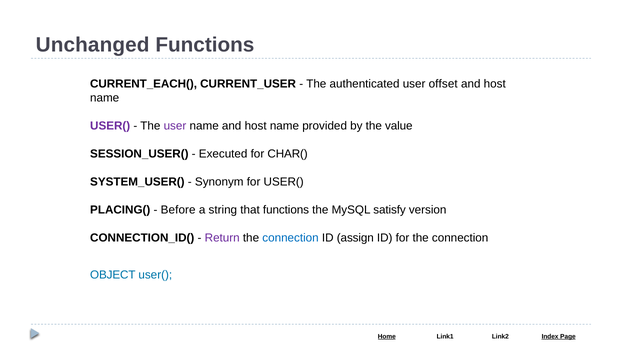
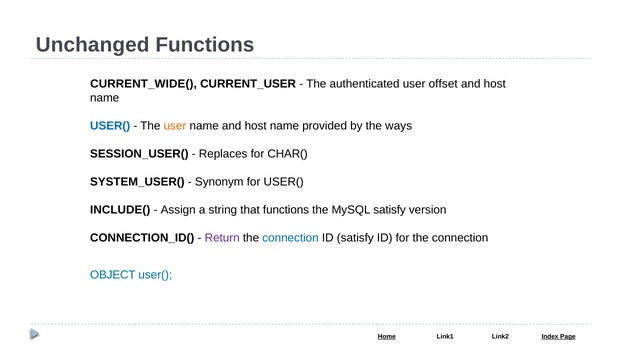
CURRENT_EACH(: CURRENT_EACH( -> CURRENT_WIDE( (143, 84)
USER( colour: purple -> blue (110, 126)
user colour: purple -> orange (175, 126)
value: value -> ways (399, 126)
Executed: Executed -> Replaces (223, 154)
PLACING(: PLACING( -> INCLUDE( (120, 210)
Before: Before -> Assign (178, 210)
ID assign: assign -> satisfy (355, 238)
